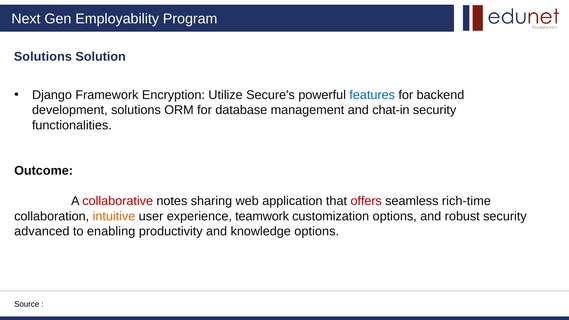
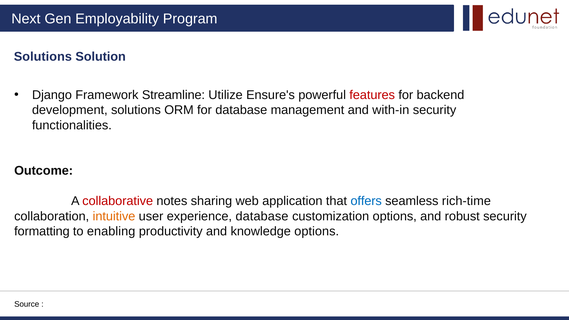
Encryption: Encryption -> Streamline (173, 95)
Secure's: Secure's -> Ensure's (271, 95)
features colour: blue -> red (372, 95)
chat-in: chat-in -> with-in (391, 110)
offers colour: red -> blue (366, 201)
experience teamwork: teamwork -> database (262, 216)
advanced: advanced -> formatting (42, 231)
